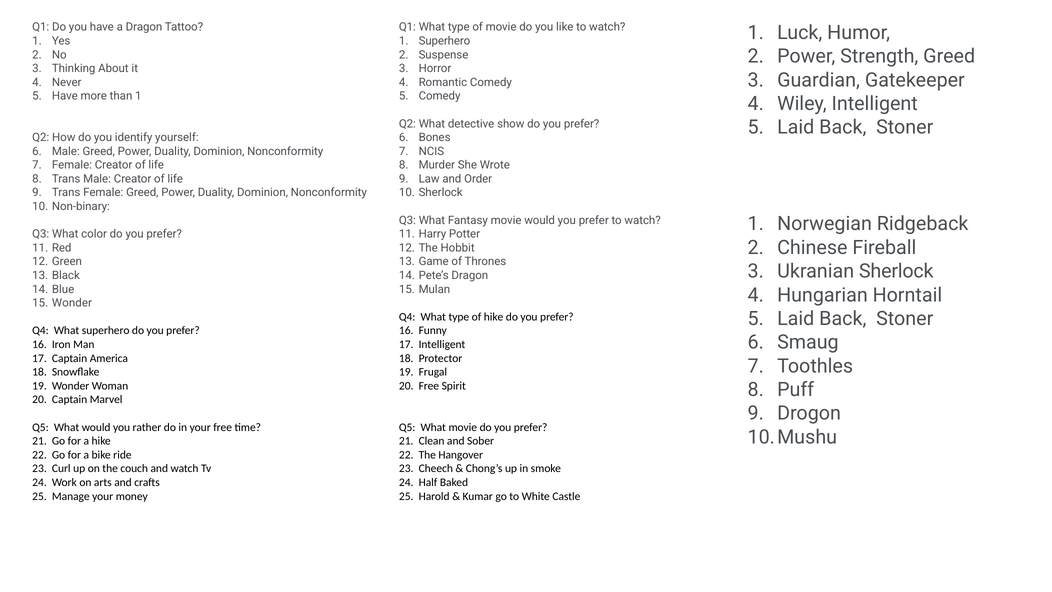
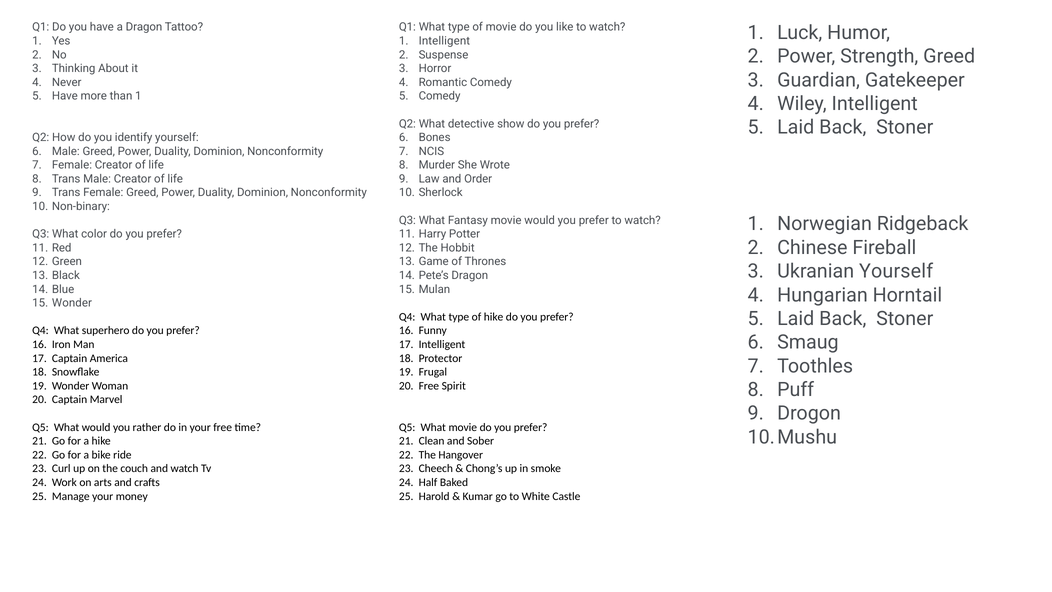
1 Superhero: Superhero -> Intelligent (444, 41)
Ukranian Sherlock: Sherlock -> Yourself (896, 271)
